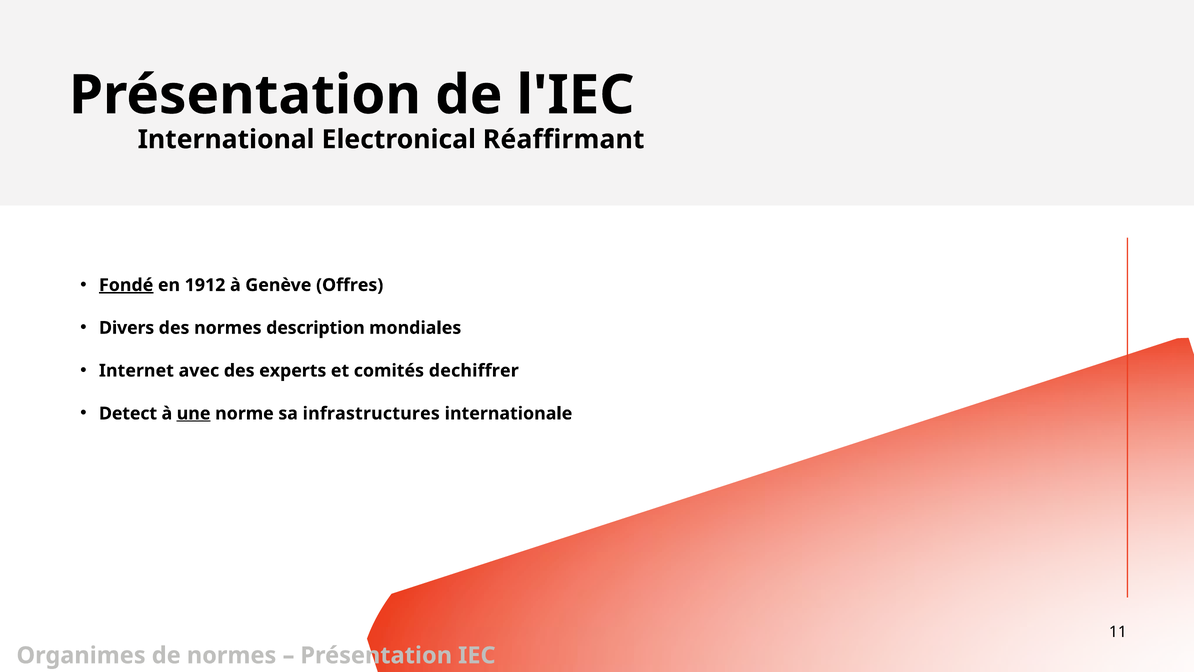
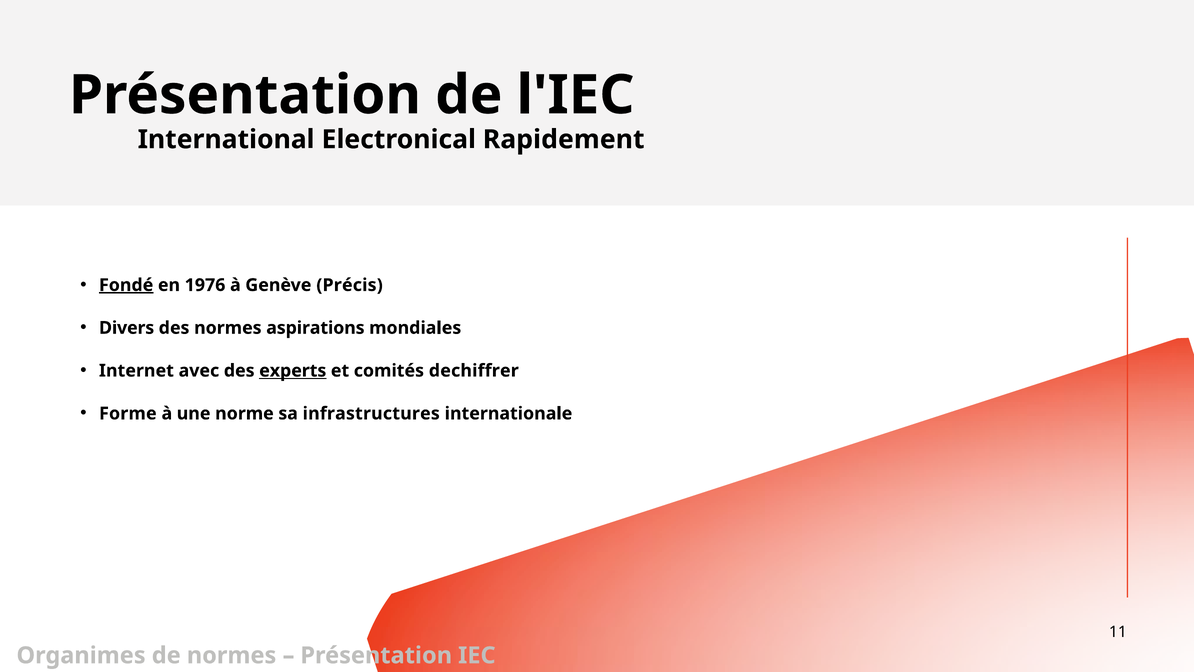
Réaffirmant: Réaffirmant -> Rapidement (564, 139)
1912: 1912 -> 1976 (205, 285)
Offres: Offres -> Précis (350, 285)
description: description -> aspirations (315, 328)
experts underline: none -> present (293, 371)
Detect: Detect -> Forme (128, 413)
une underline: present -> none (194, 413)
